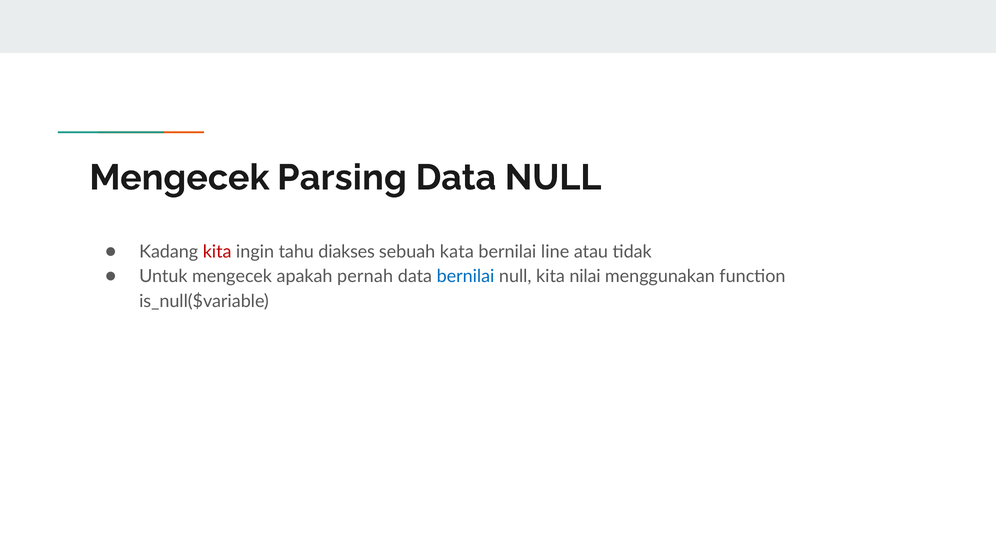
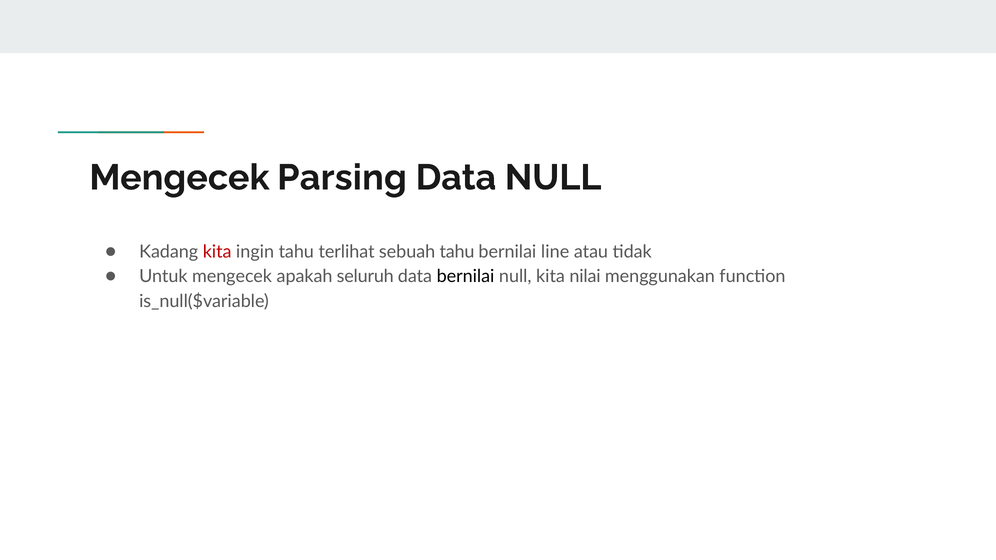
diakses: diakses -> terlihat (347, 252)
sebuah kata: kata -> tahu (457, 252)
pernah: pernah -> seluruh (365, 277)
bernilai colour: blue -> black (466, 277)
